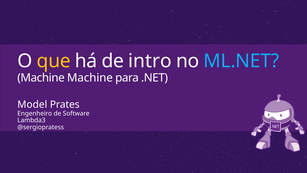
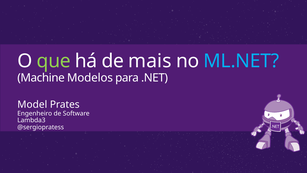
que colour: yellow -> light green (54, 61)
intro: intro -> mais (150, 61)
Machine Machine: Machine -> Modelos (90, 78)
